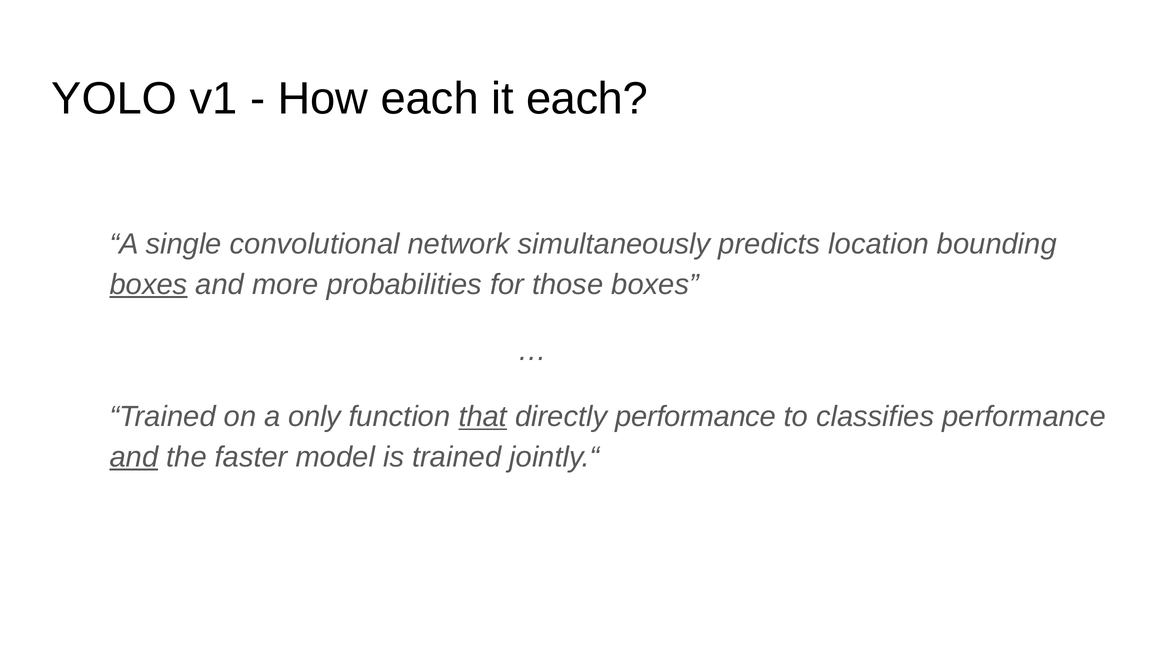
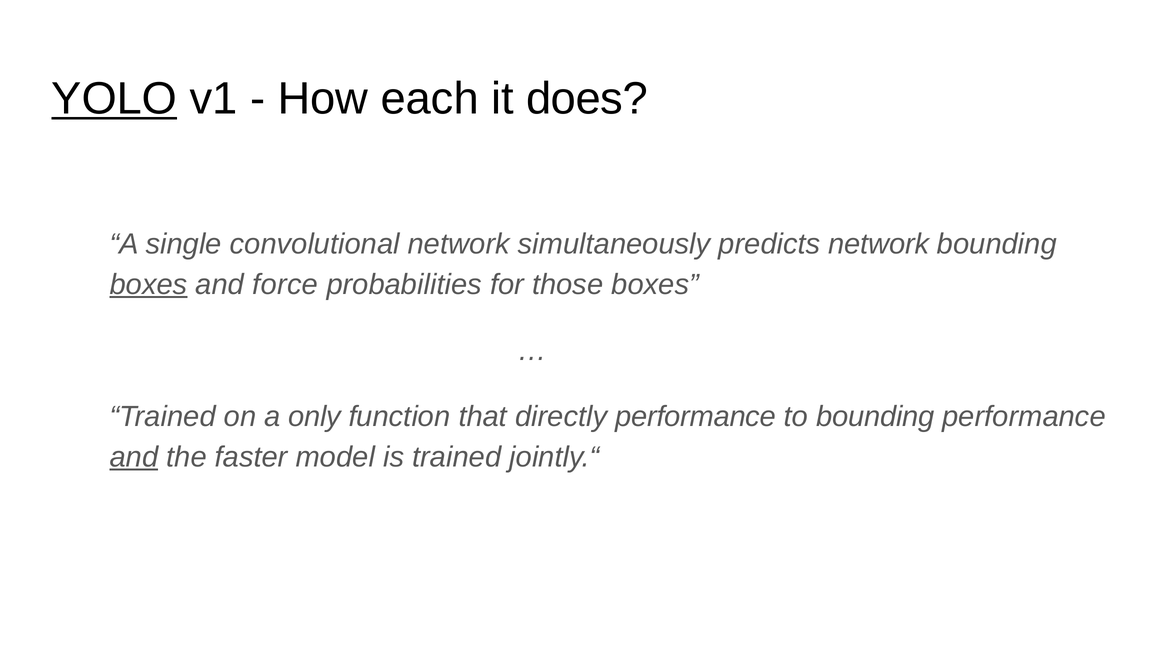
YOLO underline: none -> present (114, 99)
it each: each -> does (587, 99)
predicts location: location -> network (879, 244)
more: more -> force (285, 284)
that underline: present -> none (483, 417)
to classifies: classifies -> bounding (875, 417)
